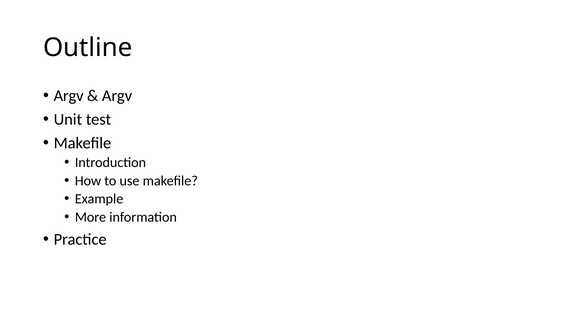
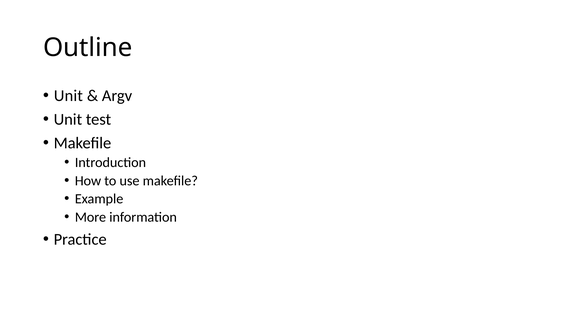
Argv: Argv -> Unit (68, 96)
